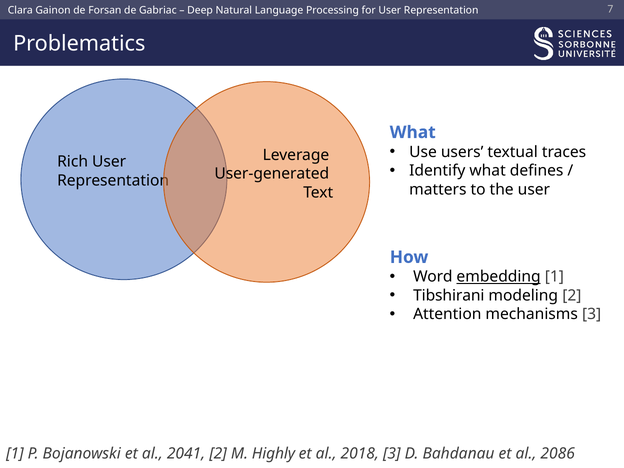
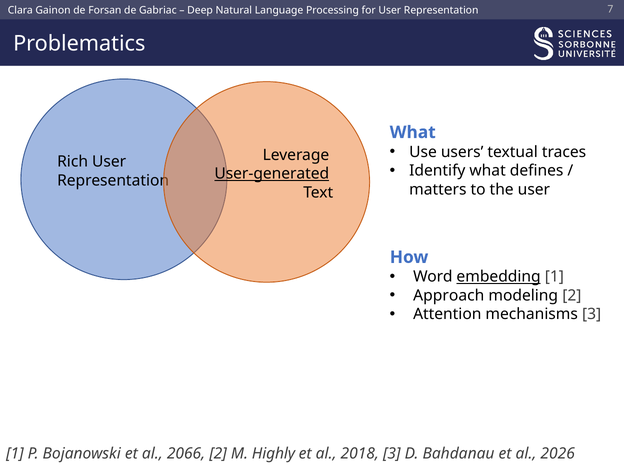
User-generated underline: none -> present (272, 174)
Tibshirani: Tibshirani -> Approach (449, 296)
2041: 2041 -> 2066 (186, 454)
2086: 2086 -> 2026 (558, 454)
